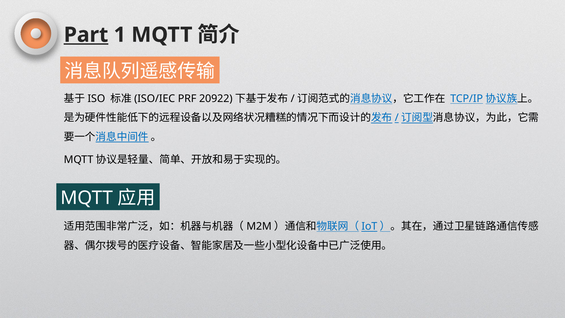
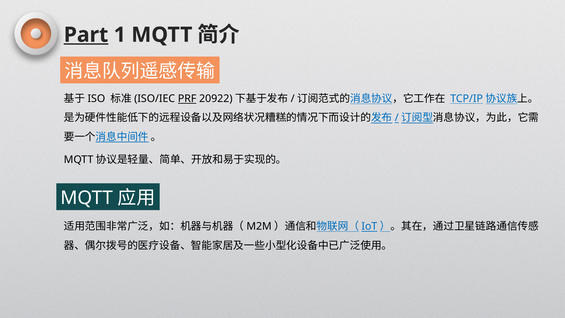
PRF underline: none -> present (187, 99)
